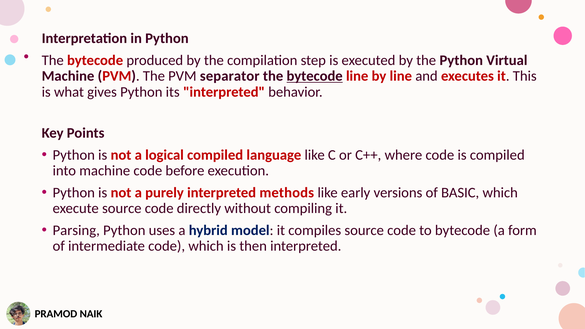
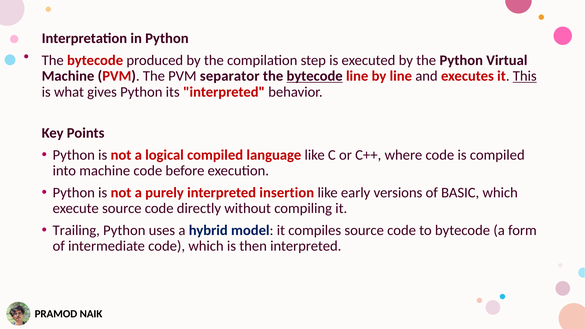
This underline: none -> present (525, 76)
methods: methods -> insertion (287, 193)
Parsing: Parsing -> Trailing (76, 230)
